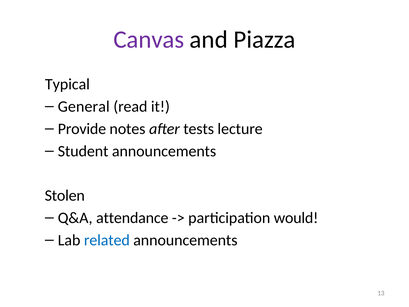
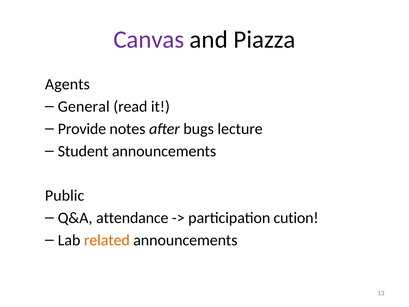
Typical: Typical -> Agents (67, 84)
tests: tests -> bugs (199, 129)
Stolen: Stolen -> Public (65, 195)
would: would -> cution (296, 218)
related colour: blue -> orange (107, 240)
